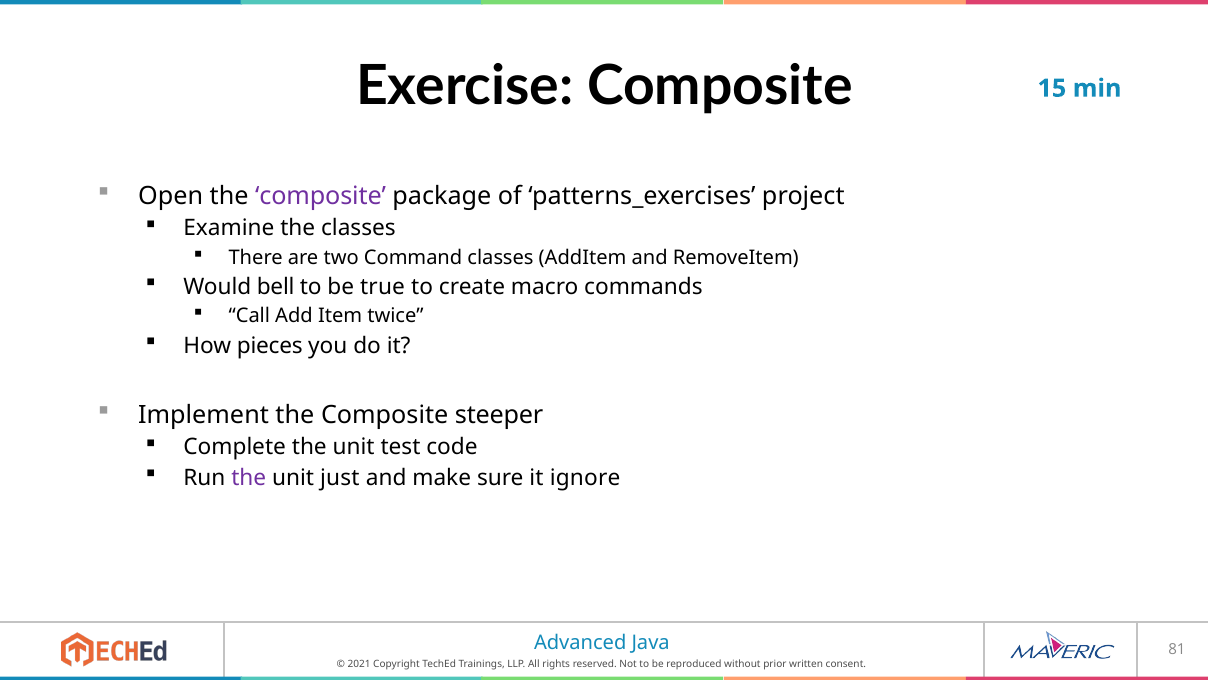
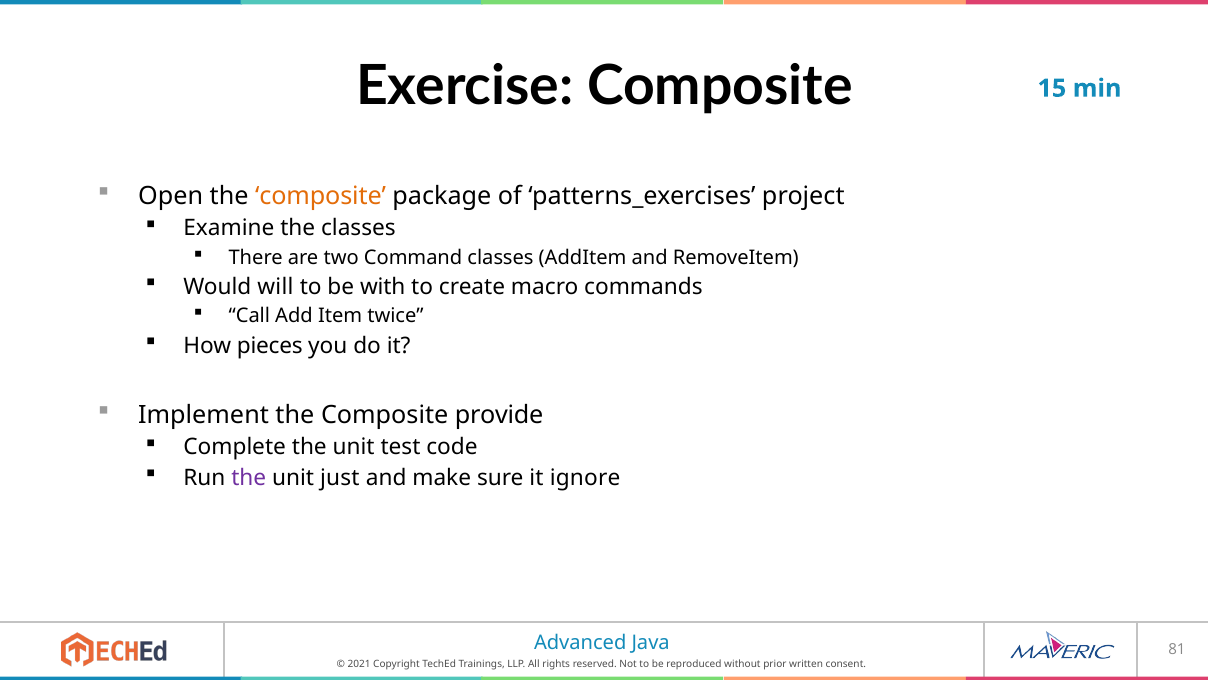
composite colour: purple -> orange (321, 196)
bell: bell -> will (275, 287)
true: true -> with (383, 287)
steeper: steeper -> provide (499, 414)
